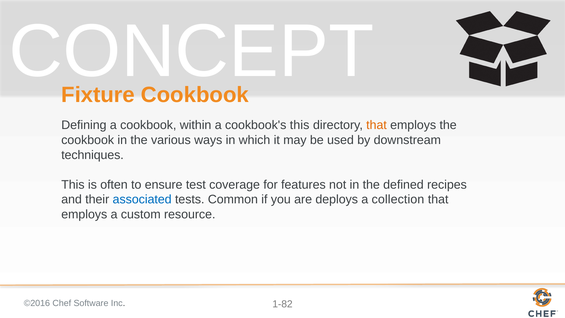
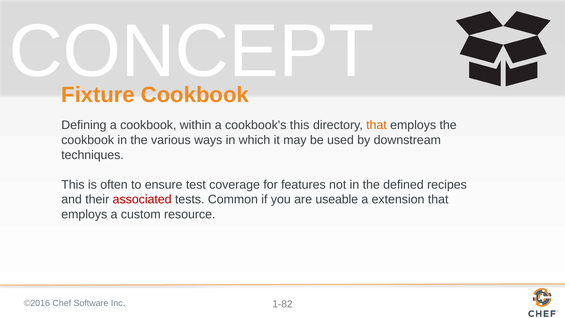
associated colour: blue -> red (142, 199)
deploys: deploys -> useable (337, 199)
collection: collection -> extension (398, 199)
